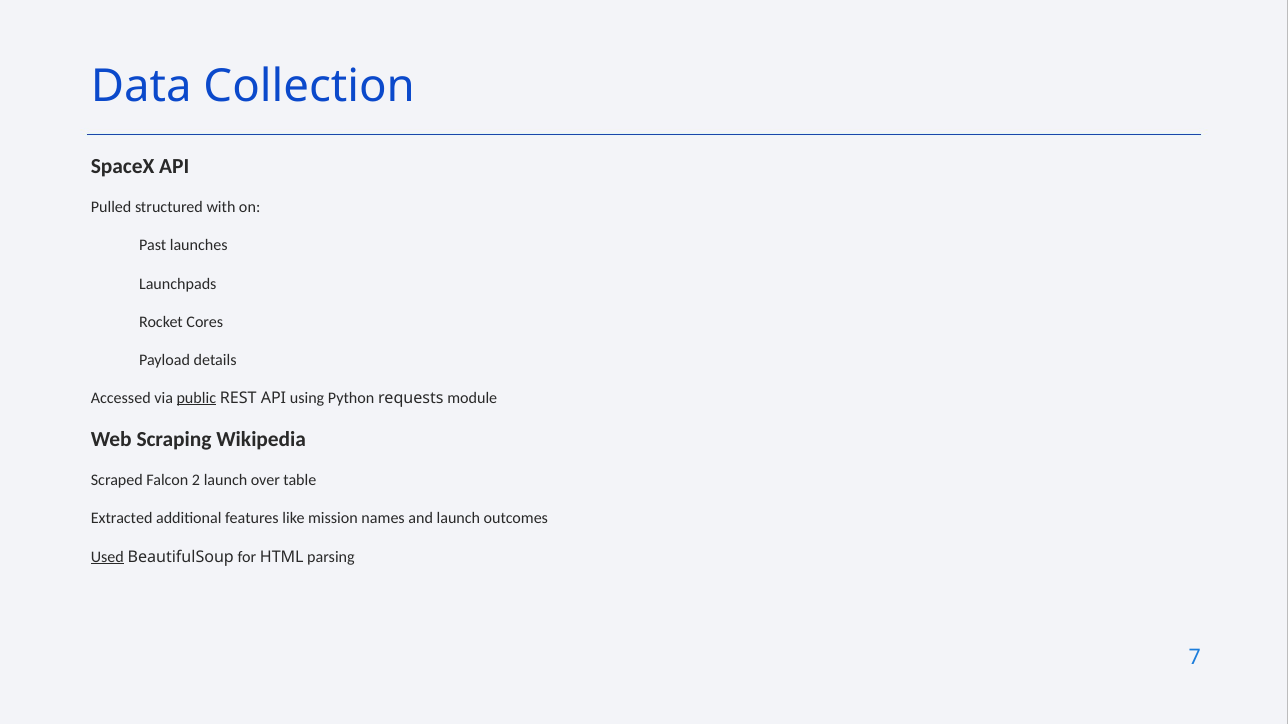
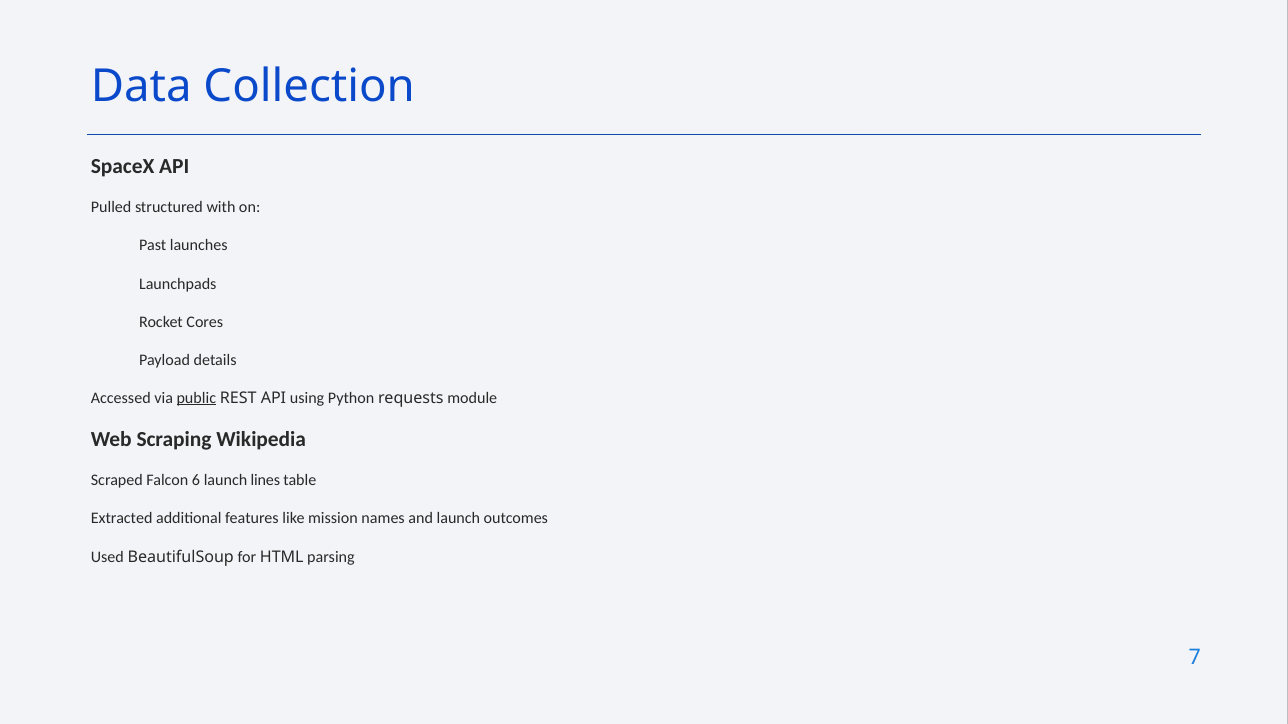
2: 2 -> 6 (196, 481)
over: over -> lines (265, 481)
Used underline: present -> none (107, 557)
